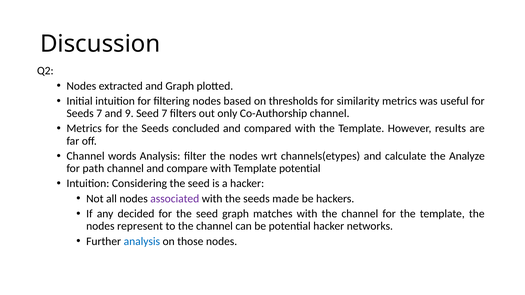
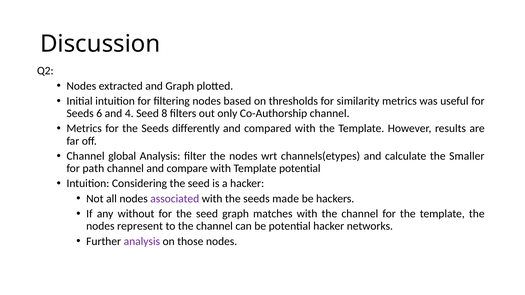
Seeds 7: 7 -> 6 (99, 114)
9: 9 -> 4 (129, 114)
Seed 7: 7 -> 8 (164, 114)
concluded: concluded -> differently (196, 129)
words: words -> global (122, 156)
Analyze: Analyze -> Smaller (467, 156)
decided: decided -> without (136, 214)
analysis colour: blue -> purple (142, 242)
